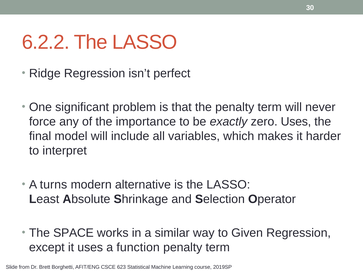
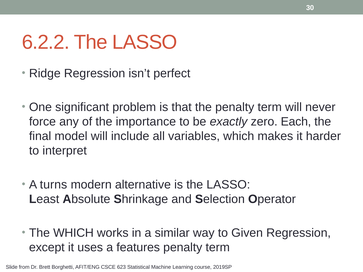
zero Uses: Uses -> Each (296, 122)
The SPACE: SPACE -> WHICH (73, 233)
function: function -> features (138, 248)
